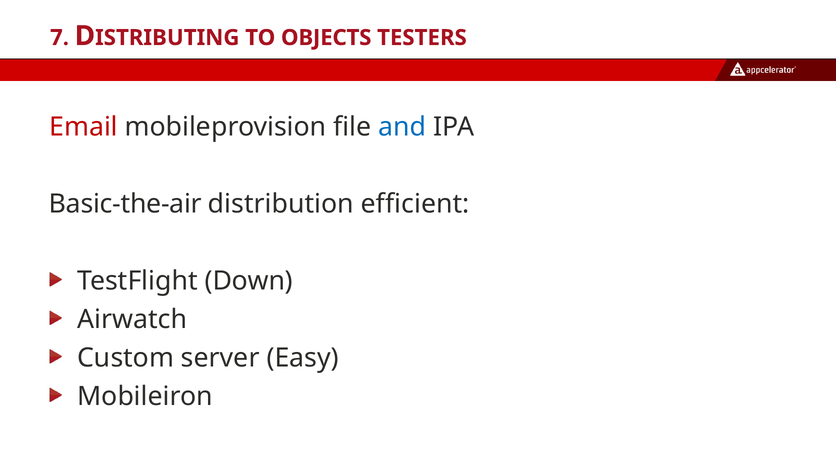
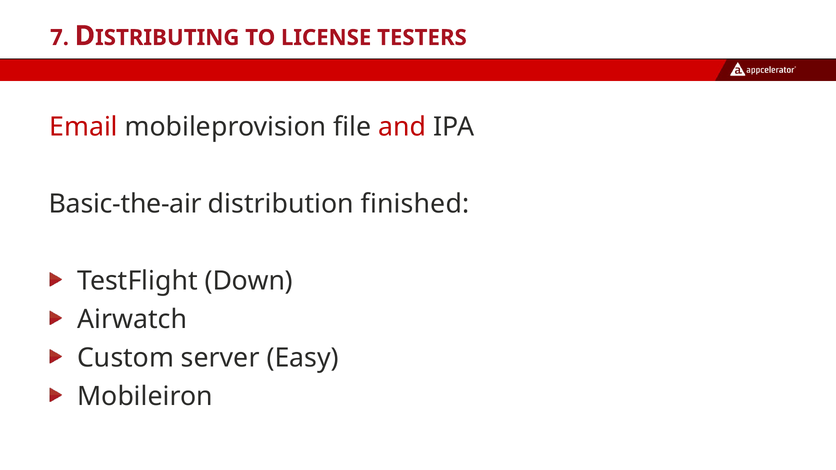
OBJECTS: OBJECTS -> LICENSE (326, 38)
and colour: blue -> red (402, 127)
efficient: efficient -> finished (415, 204)
